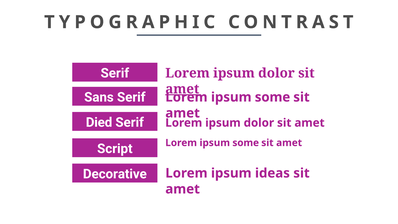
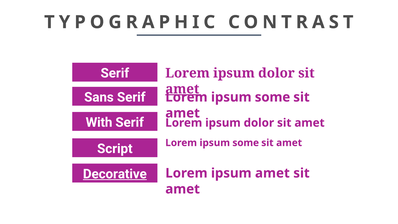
Died: Died -> With (99, 122)
Decorative underline: none -> present (115, 174)
ipsum ideas: ideas -> amet (272, 173)
